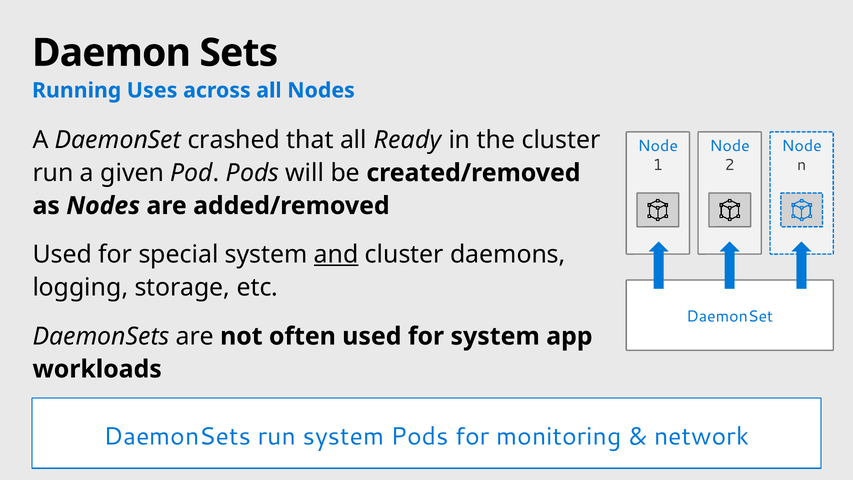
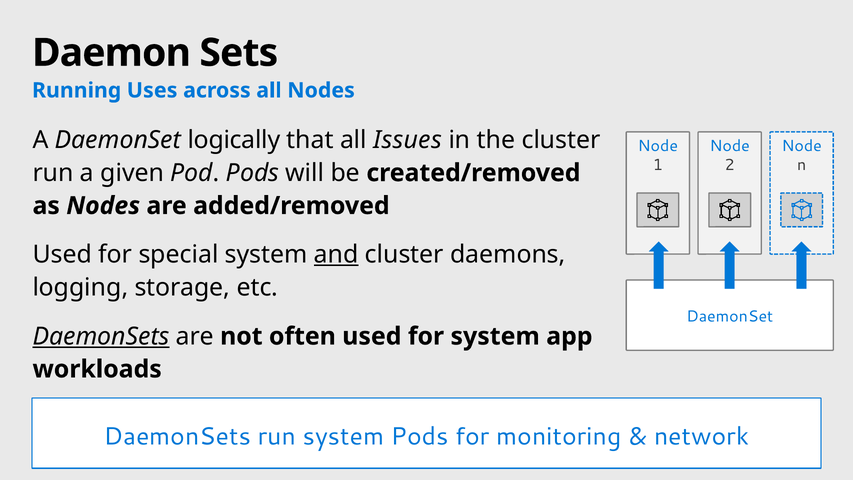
crashed: crashed -> logically (234, 140)
Ready: Ready -> Issues (408, 140)
DaemonSets underline: none -> present (101, 336)
